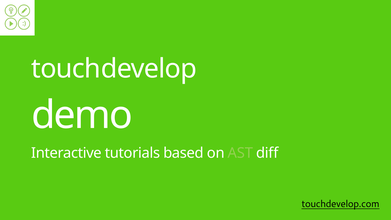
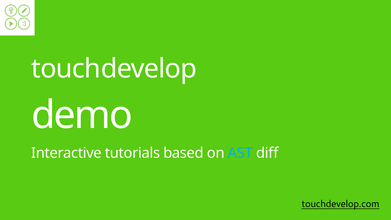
AST colour: light green -> light blue (240, 153)
